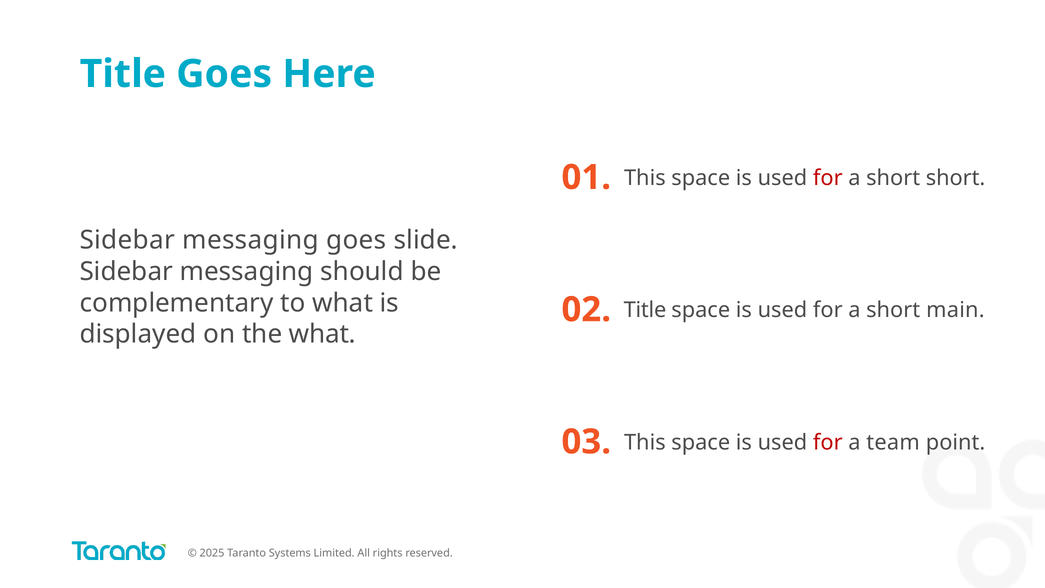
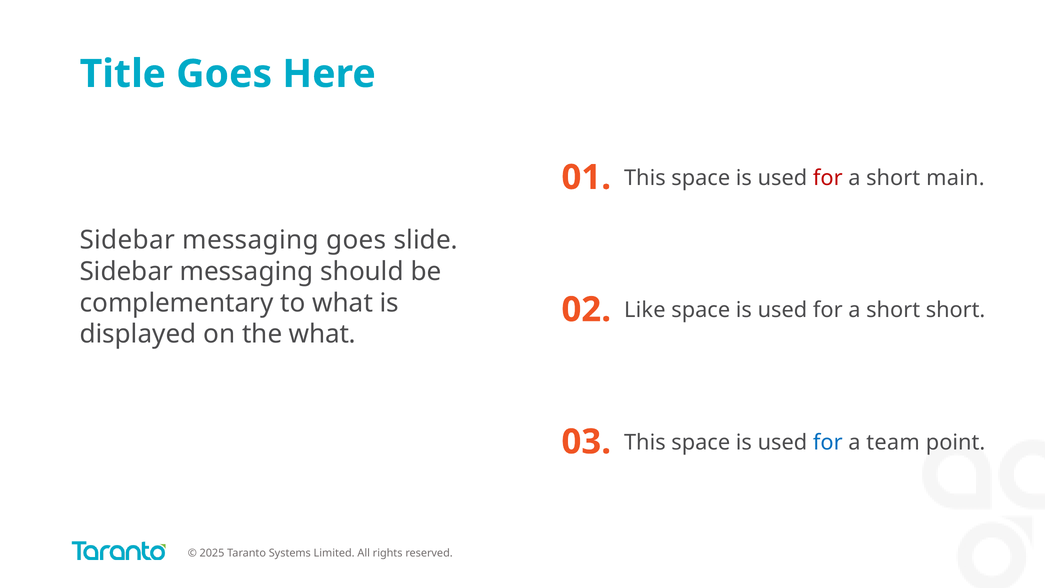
short short: short -> main (955, 178)
02 Title: Title -> Like (645, 310)
short main: main -> short (956, 310)
for colour: red -> blue (828, 442)
